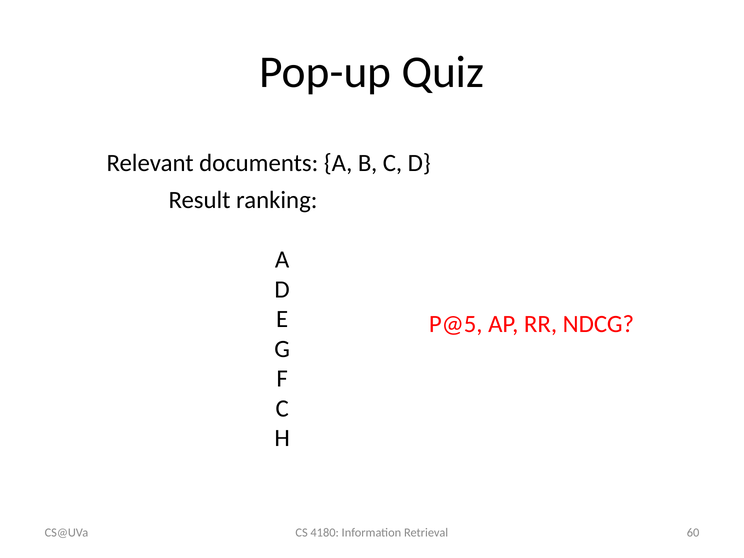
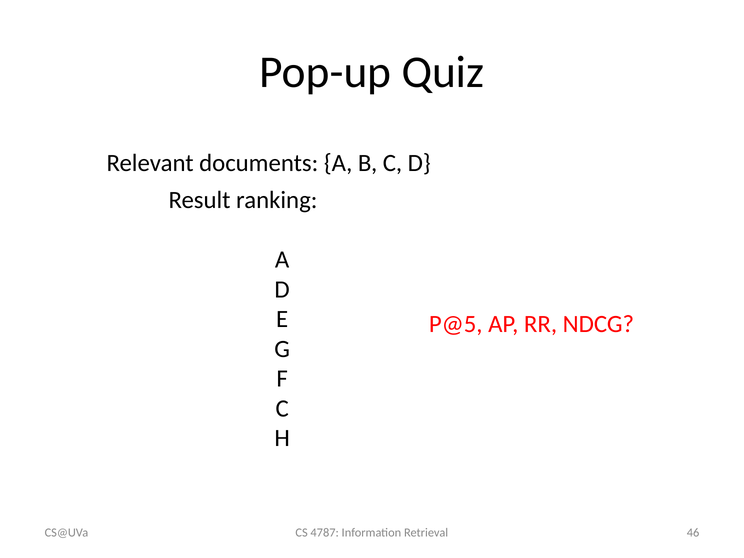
4180: 4180 -> 4787 (325, 533)
60: 60 -> 46 (693, 533)
